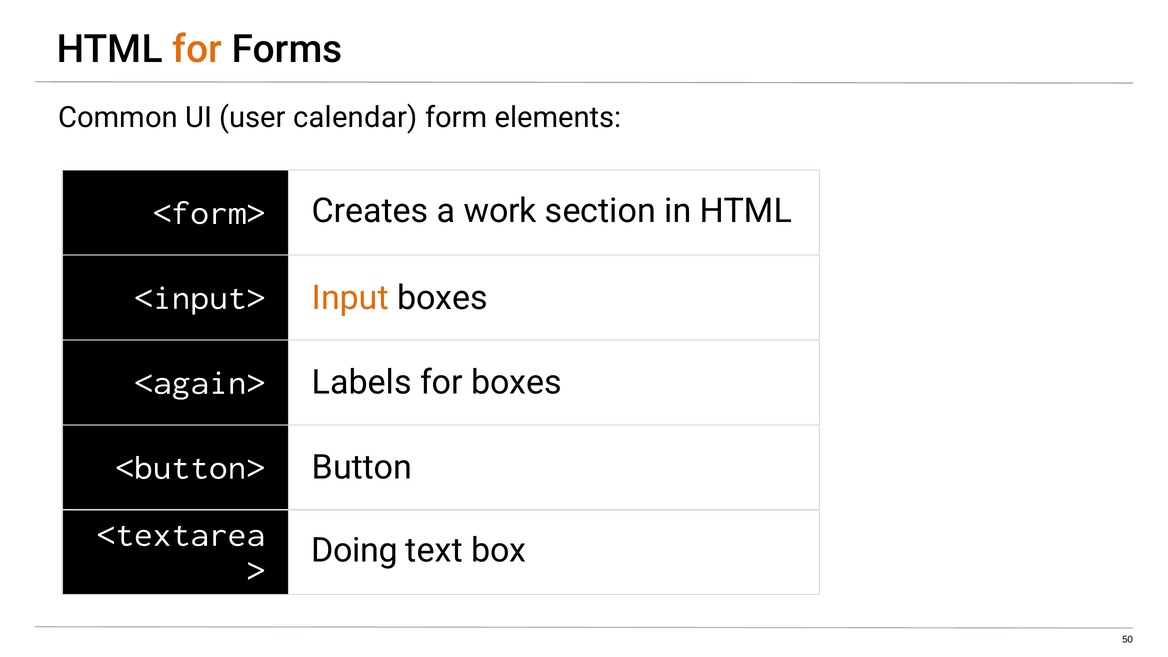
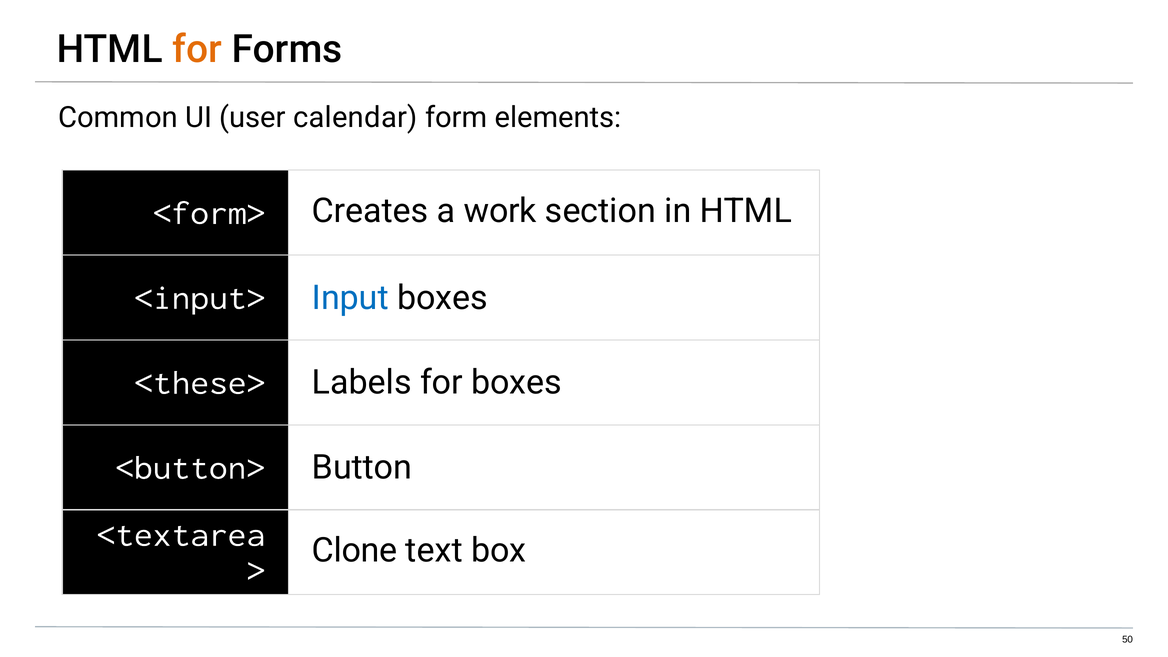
Input colour: orange -> blue (350, 298)
<again>: <again> -> <these> (200, 383)
Doing: Doing -> Clone (355, 551)
